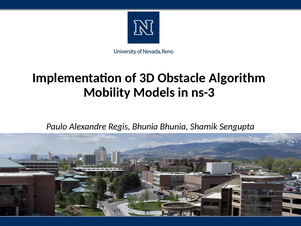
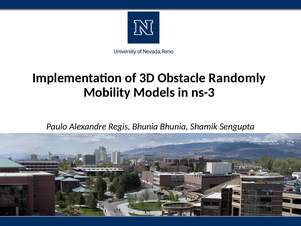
Algorithm: Algorithm -> Randomly (237, 78)
